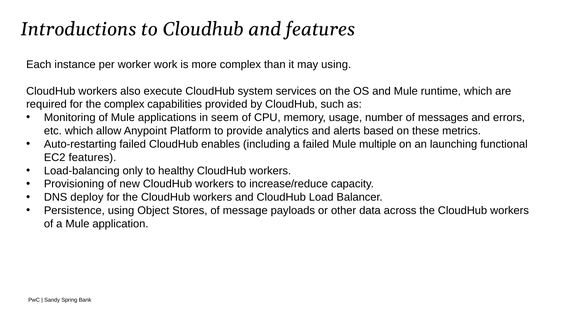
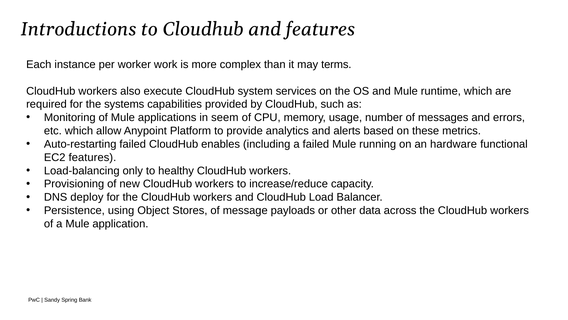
may using: using -> terms (336, 64)
the complex: complex -> systems (124, 104)
multiple: multiple -> running (378, 144)
launching: launching -> hardware (454, 144)
